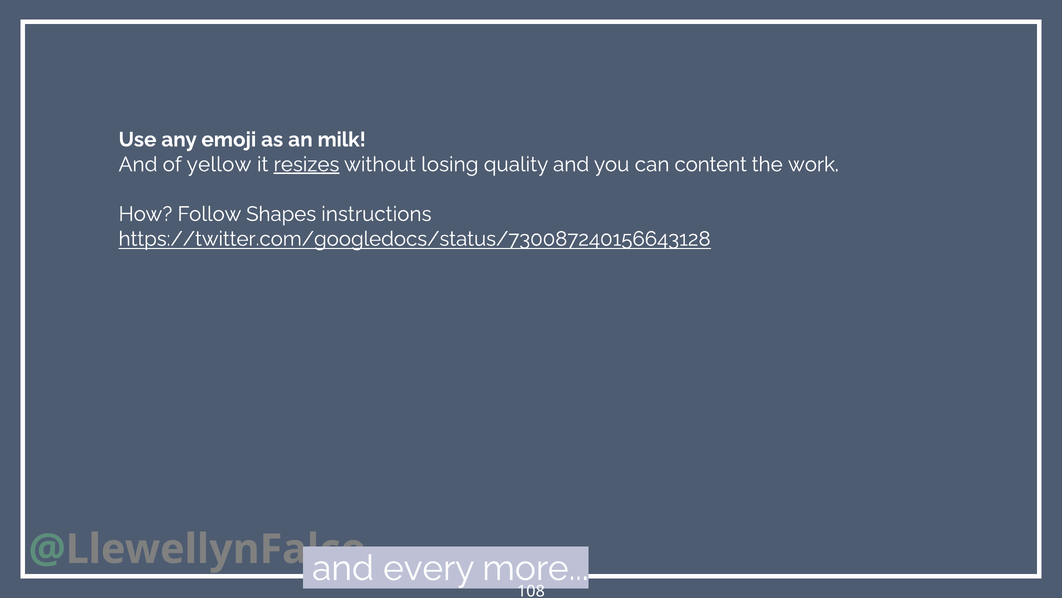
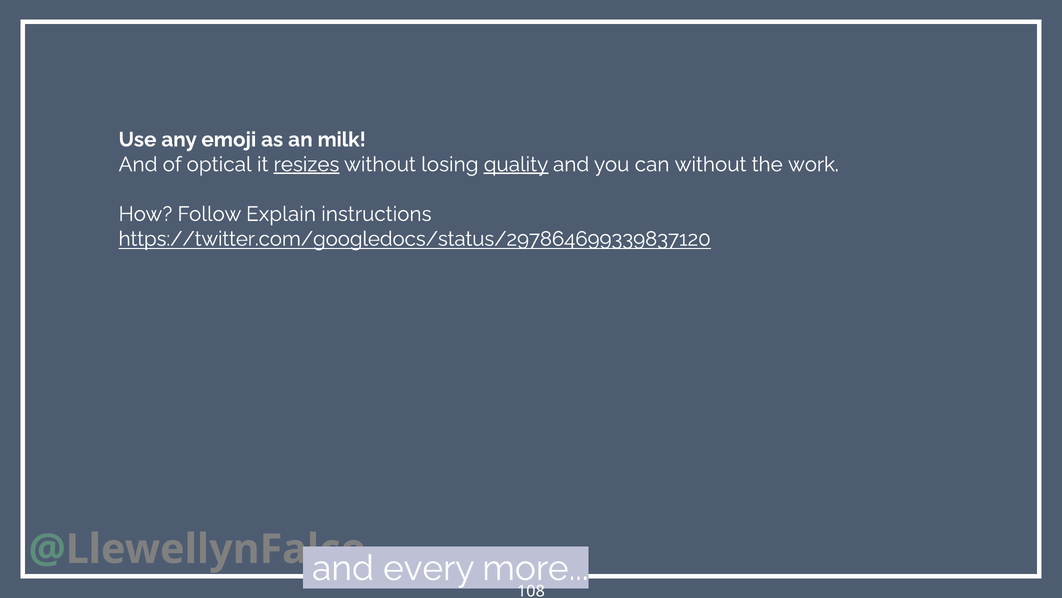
yellow: yellow -> optical (219, 164)
quality underline: none -> present (516, 164)
can content: content -> without (711, 164)
Shapes: Shapes -> Explain (281, 214)
https://twitter.com/googledocs/status/730087240156643128: https://twitter.com/googledocs/status/730087240156643128 -> https://twitter.com/googledocs/status/297864699339837120 (415, 239)
